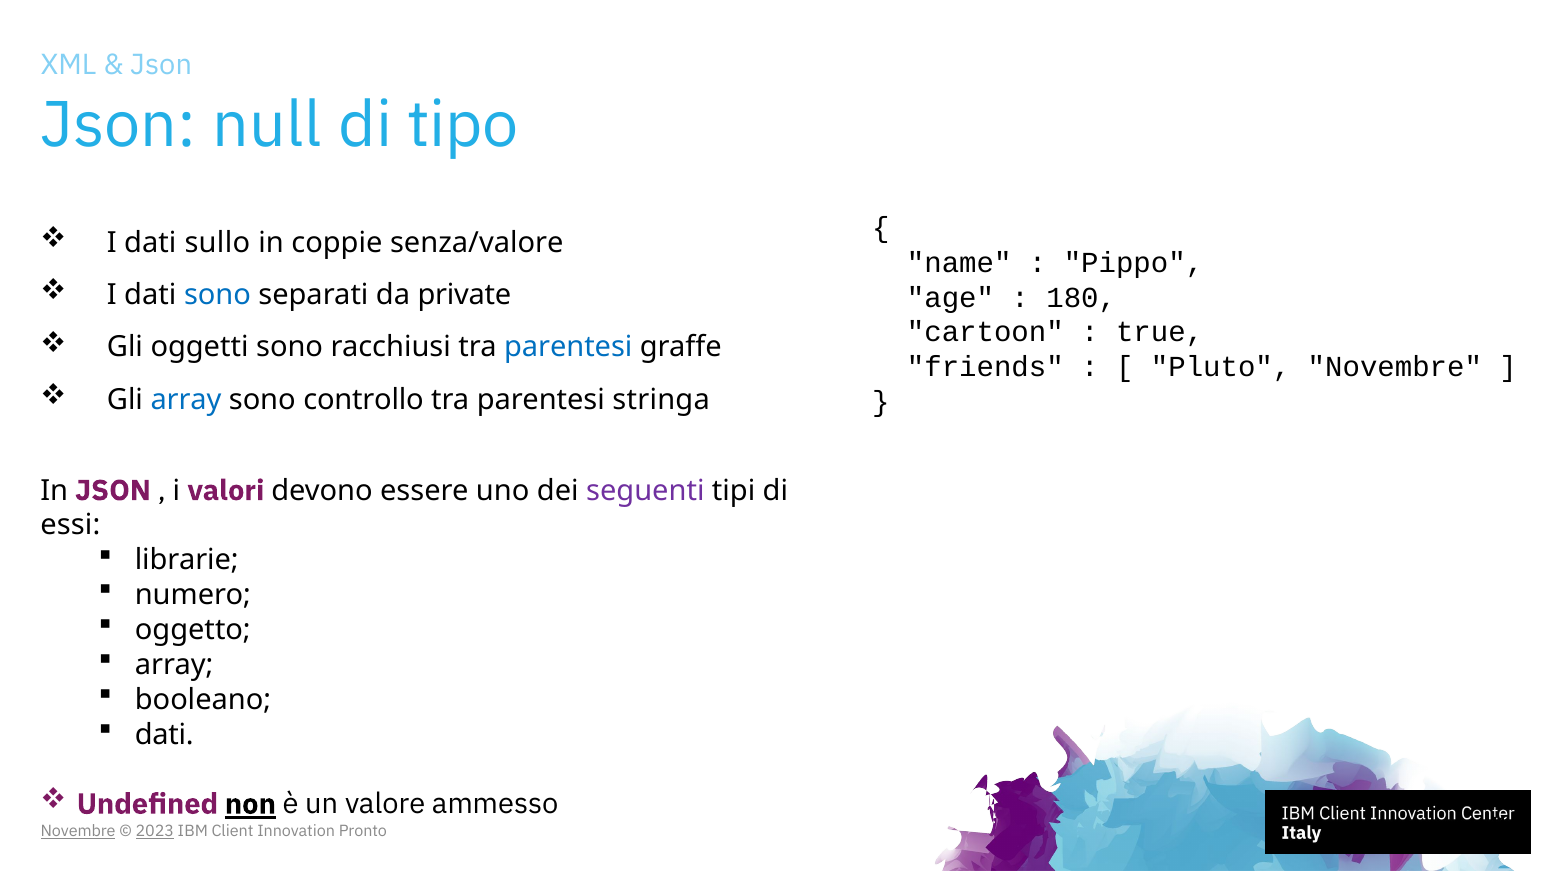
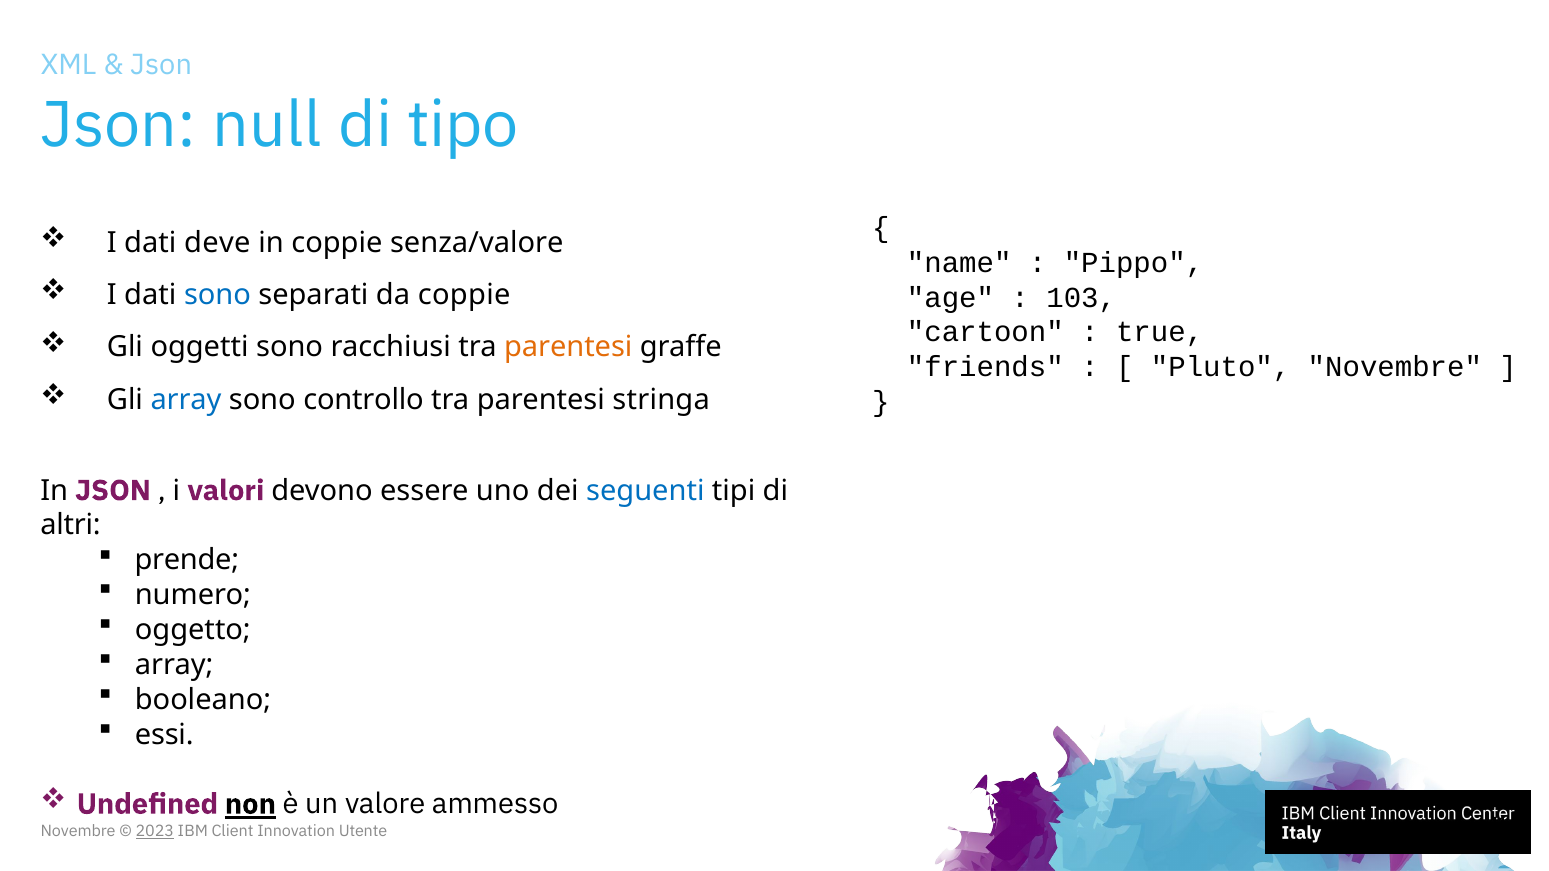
sullo: sullo -> deve (217, 243)
da private: private -> coppie (464, 295)
180: 180 -> 103 (1081, 298)
parentesi colour: blue -> orange (568, 348)
seguenti colour: purple -> blue (645, 491)
essi: essi -> altri (71, 526)
librarie: librarie -> prende (187, 560)
dati: dati -> essi (164, 735)
Novembre underline: present -> none (78, 832)
Pronto: Pronto -> Utente (363, 832)
